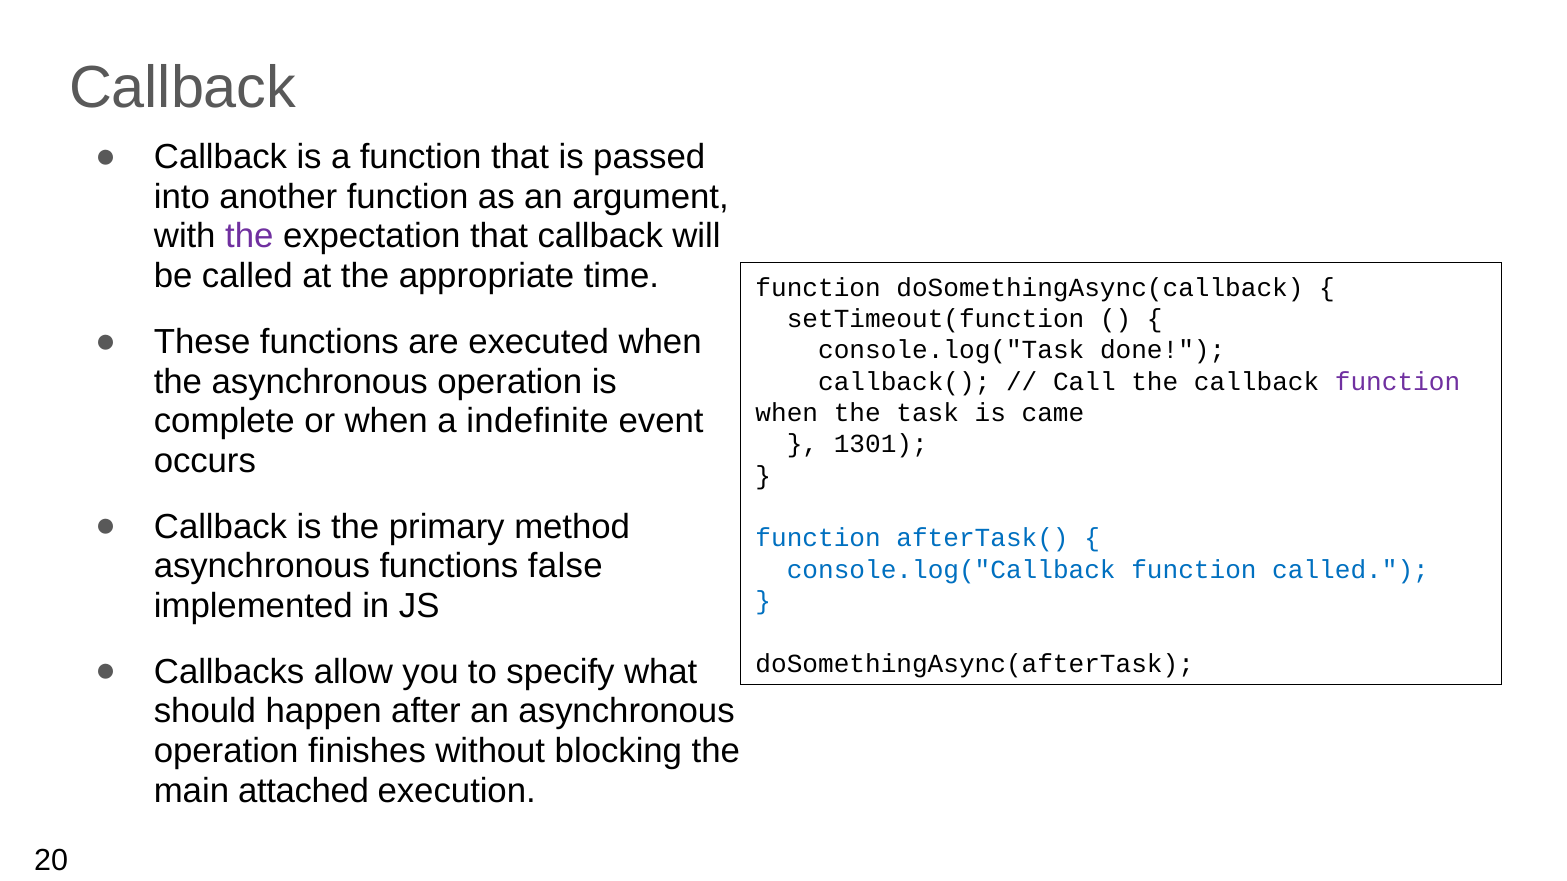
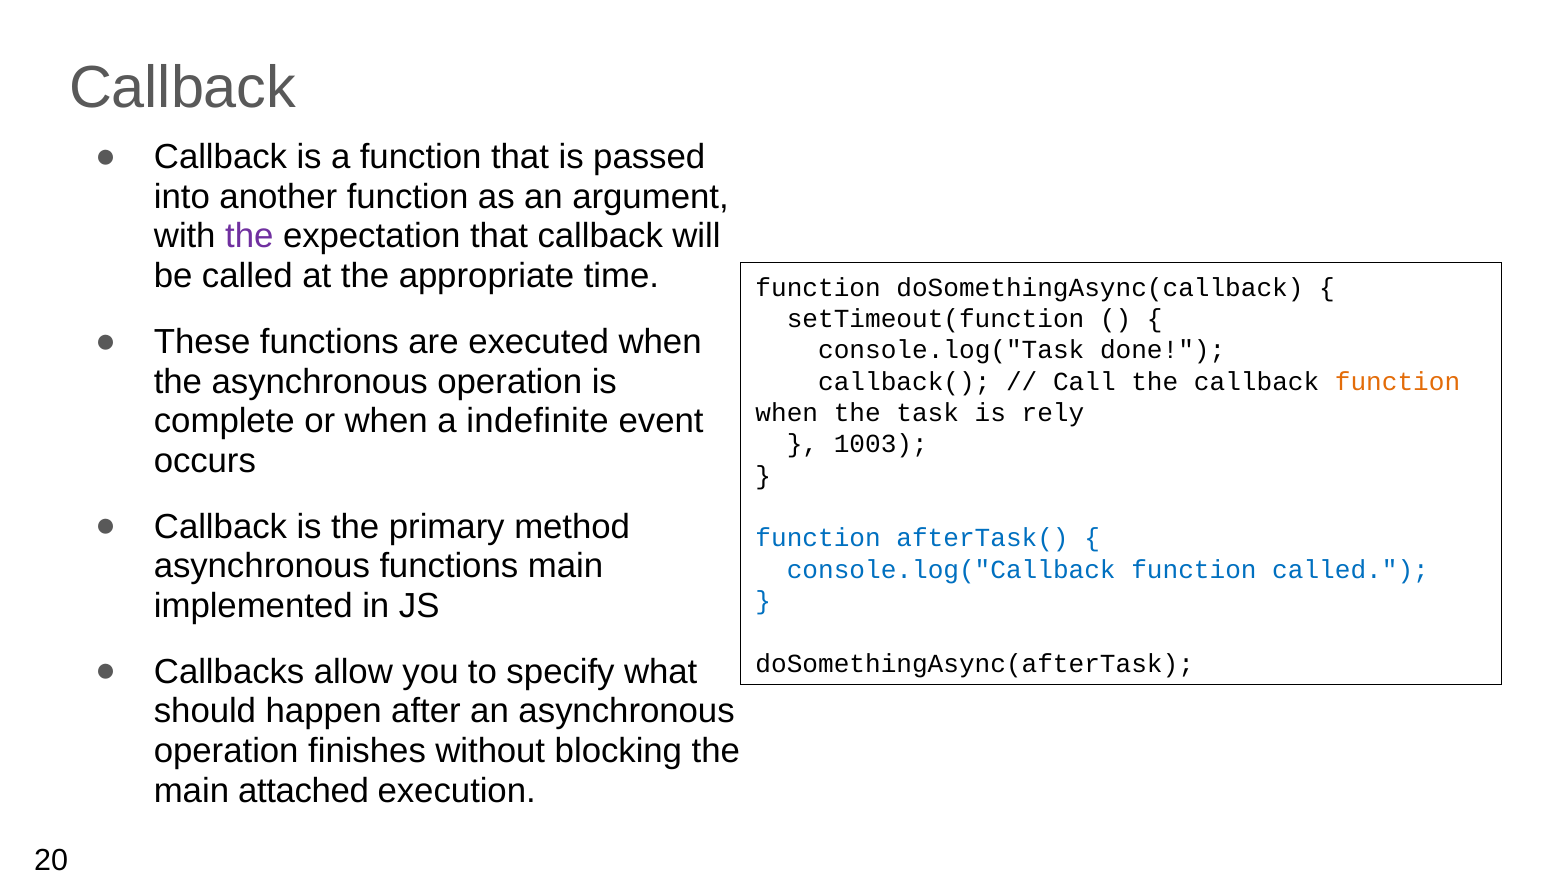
function colour: purple -> orange (1398, 382)
came: came -> rely (1053, 413)
1301: 1301 -> 1003 (881, 444)
functions false: false -> main (566, 567)
